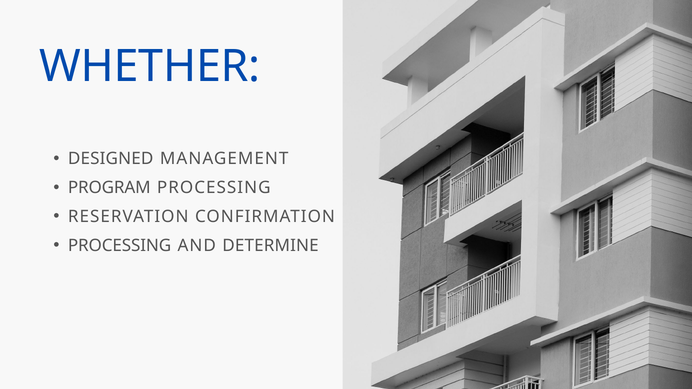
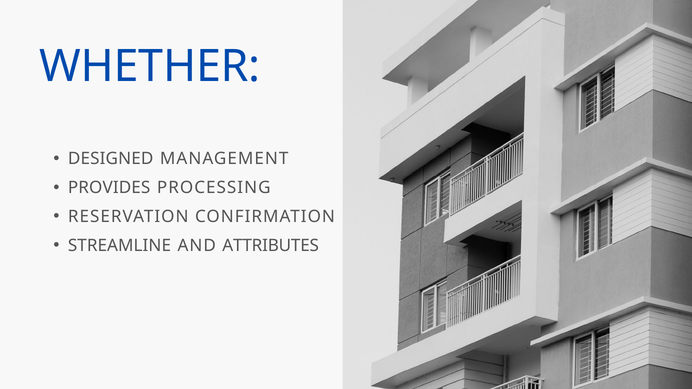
PROGRAM: PROGRAM -> PROVIDES (109, 188)
PROCESSING: PROCESSING -> STREAMLINE (119, 246)
DETERMINE: DETERMINE -> ATTRIBUTES (271, 246)
